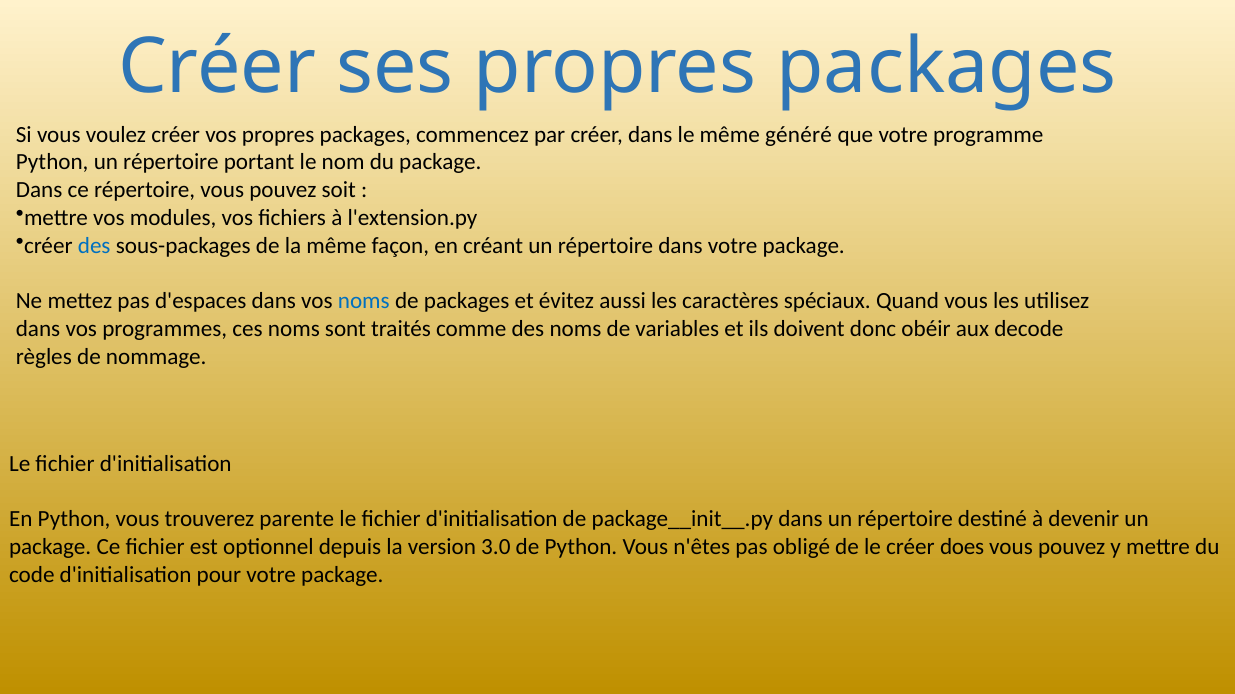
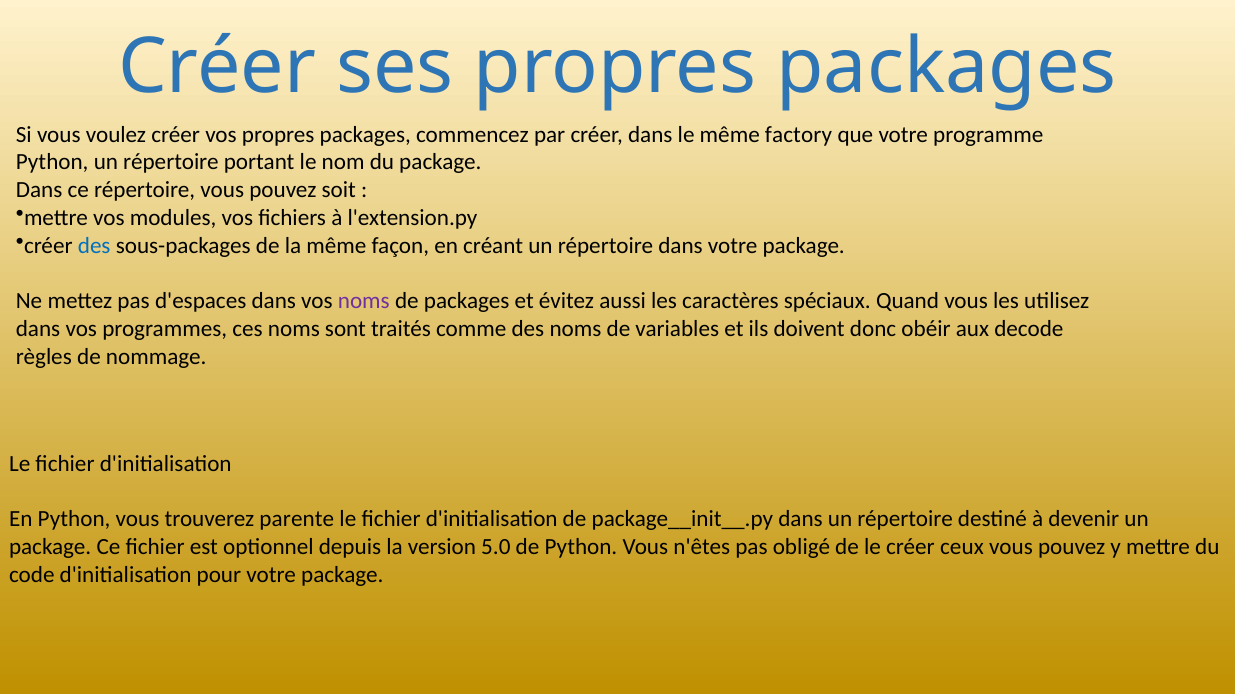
généré: généré -> factory (799, 135)
noms colour: blue -> purple (364, 301)
3.0: 3.0 -> 5.0 (496, 547)
does: does -> ceux (962, 547)
